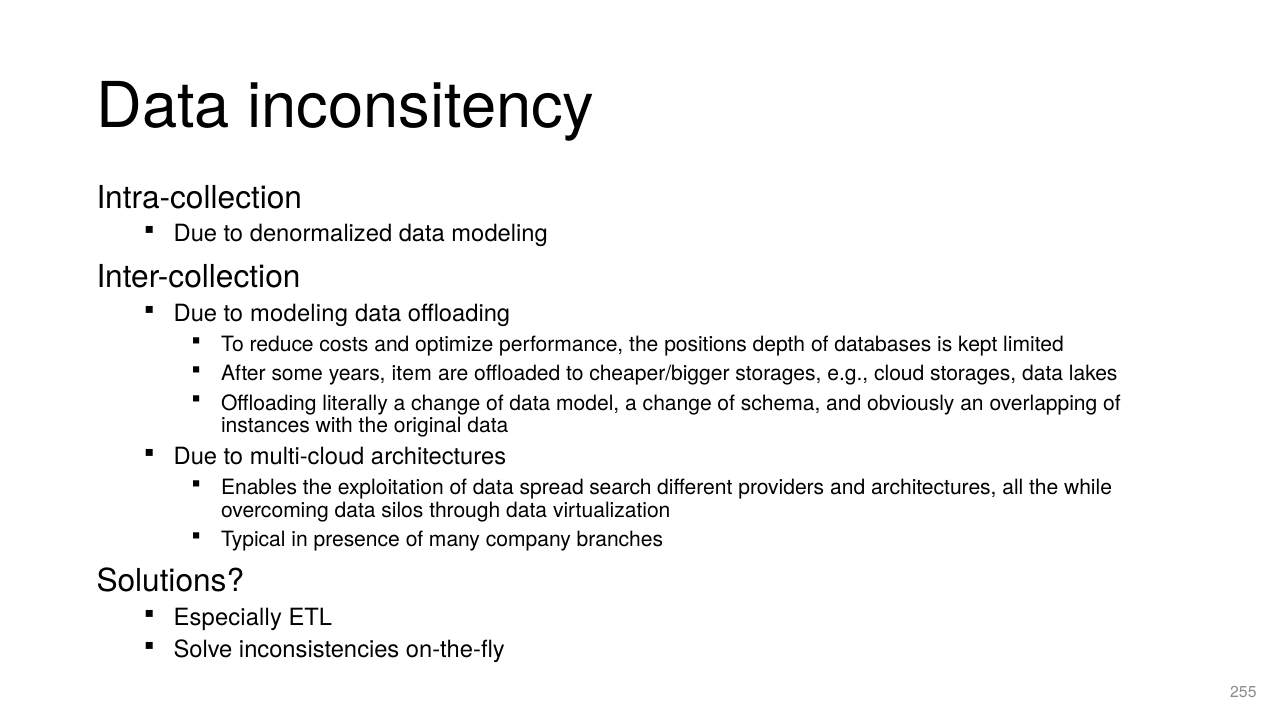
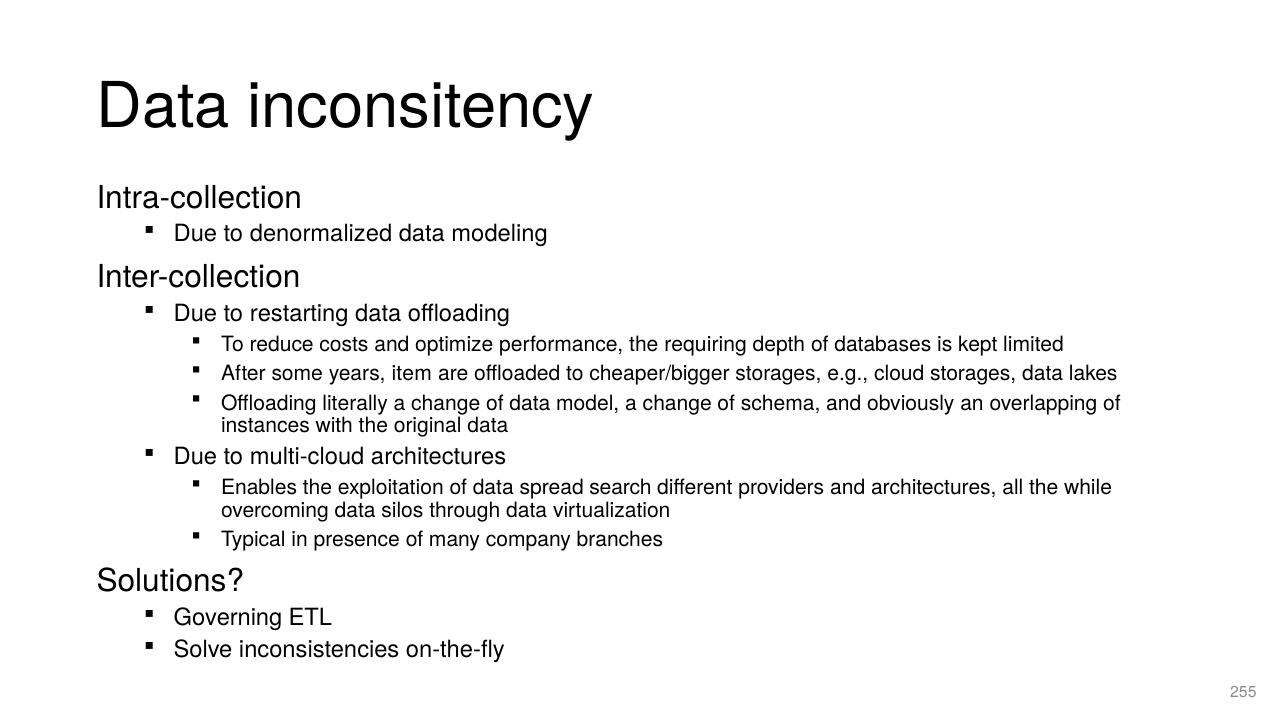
to modeling: modeling -> restarting (299, 314)
positions: positions -> requiring (706, 345)
Especially: Especially -> Governing (228, 618)
